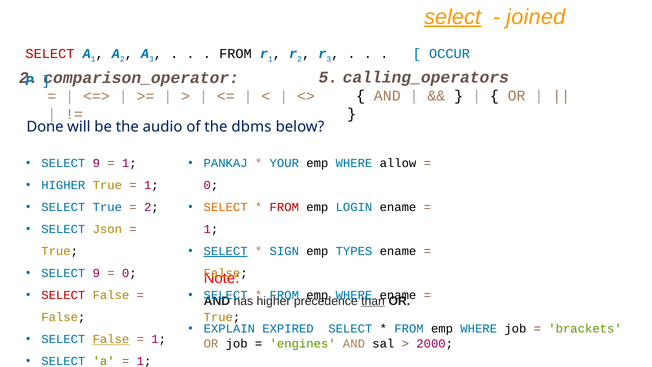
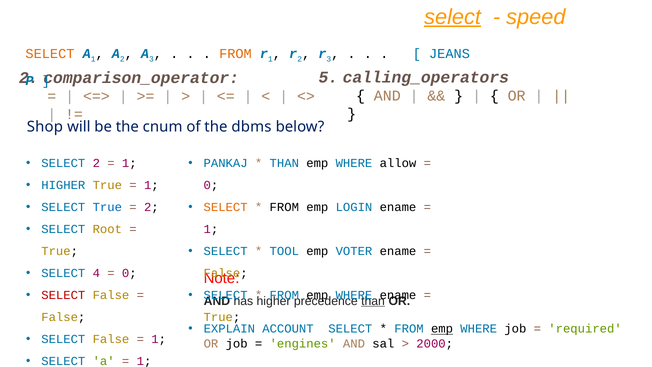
joined: joined -> speed (536, 17)
SELECT colour: red -> orange (50, 54)
FROM colour: black -> orange (235, 54)
OCCUR: OCCUR -> JEANS (449, 54)
Done: Done -> Shop (45, 127)
audio: audio -> cnum (163, 127)
9: 9 -> 2 (96, 163)
YOUR: YOUR -> THAN (284, 163)
FROM colour: red -> black (284, 207)
Json: Json -> Root (107, 229)
SELECT underline: present -> none (226, 251)
SIGN: SIGN -> TOOL (284, 251)
TYPES: TYPES -> VOTER (354, 251)
9: 9 -> 4 (96, 273)
EXPIRED: EXPIRED -> ACCOUNT (288, 329)
emp underline: none -> present (442, 329)
brackets: brackets -> required (585, 329)
False underline: present -> none (111, 339)
